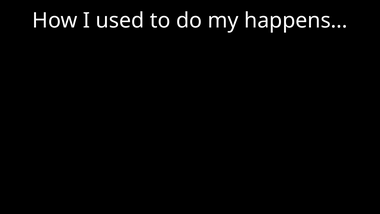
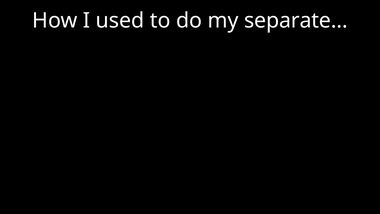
happens…: happens… -> separate… (296, 20)
